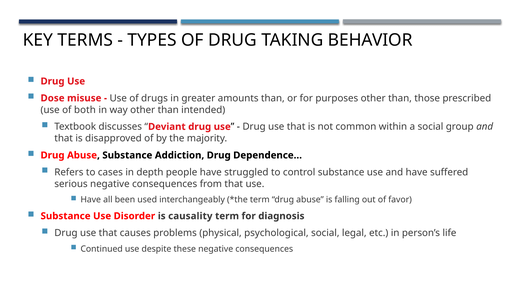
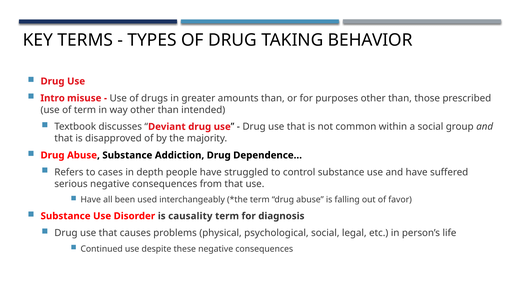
Dose: Dose -> Intro (53, 98)
of both: both -> term (85, 110)
